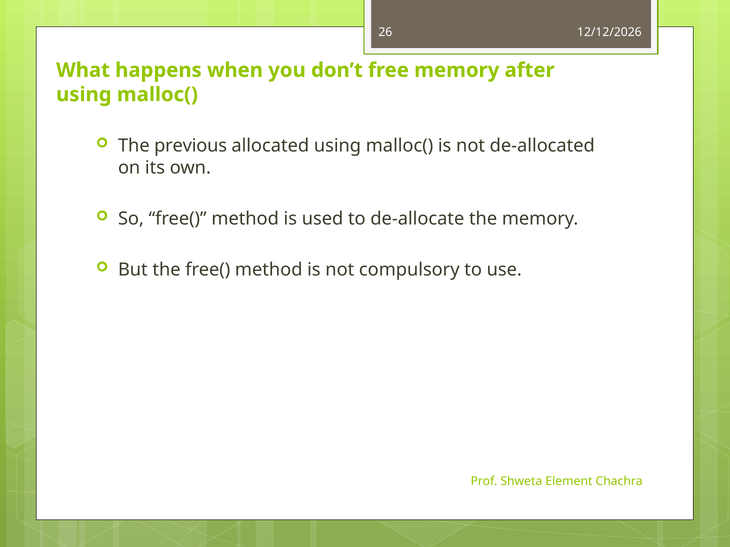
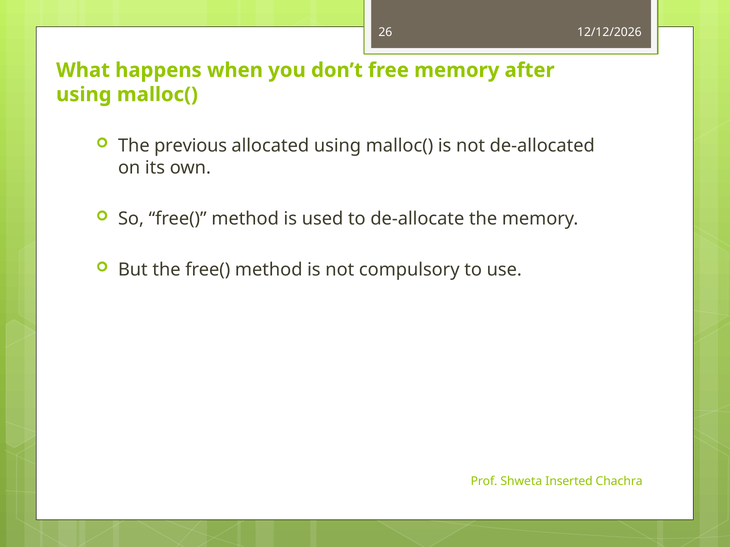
Element: Element -> Inserted (569, 482)
